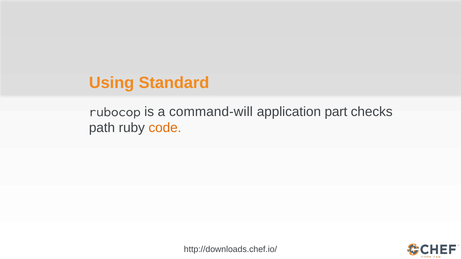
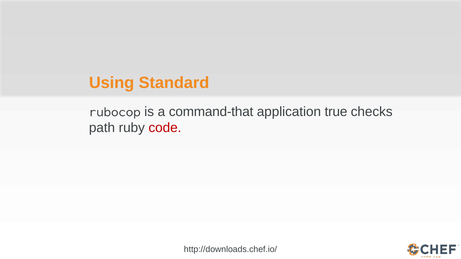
command-will: command-will -> command-that (211, 112)
part: part -> true (336, 112)
code colour: orange -> red (165, 128)
